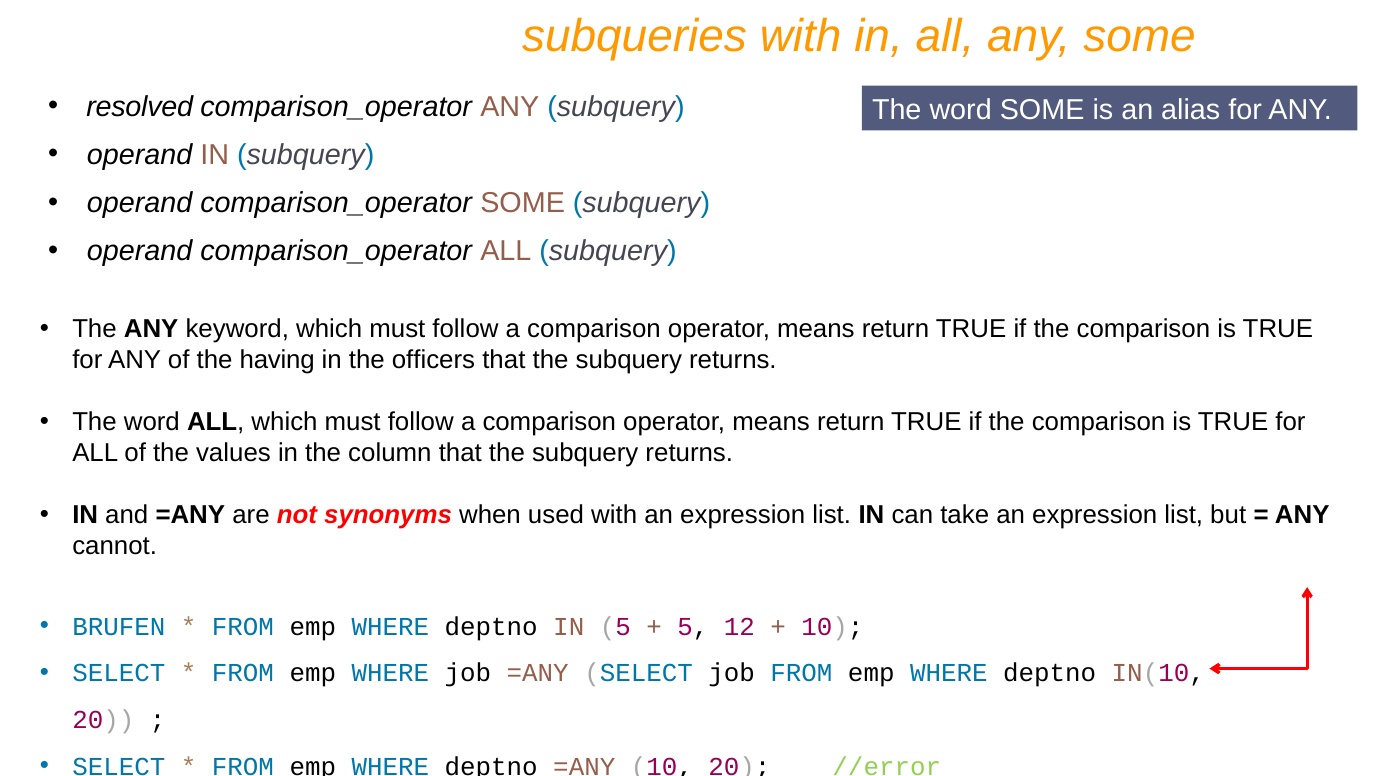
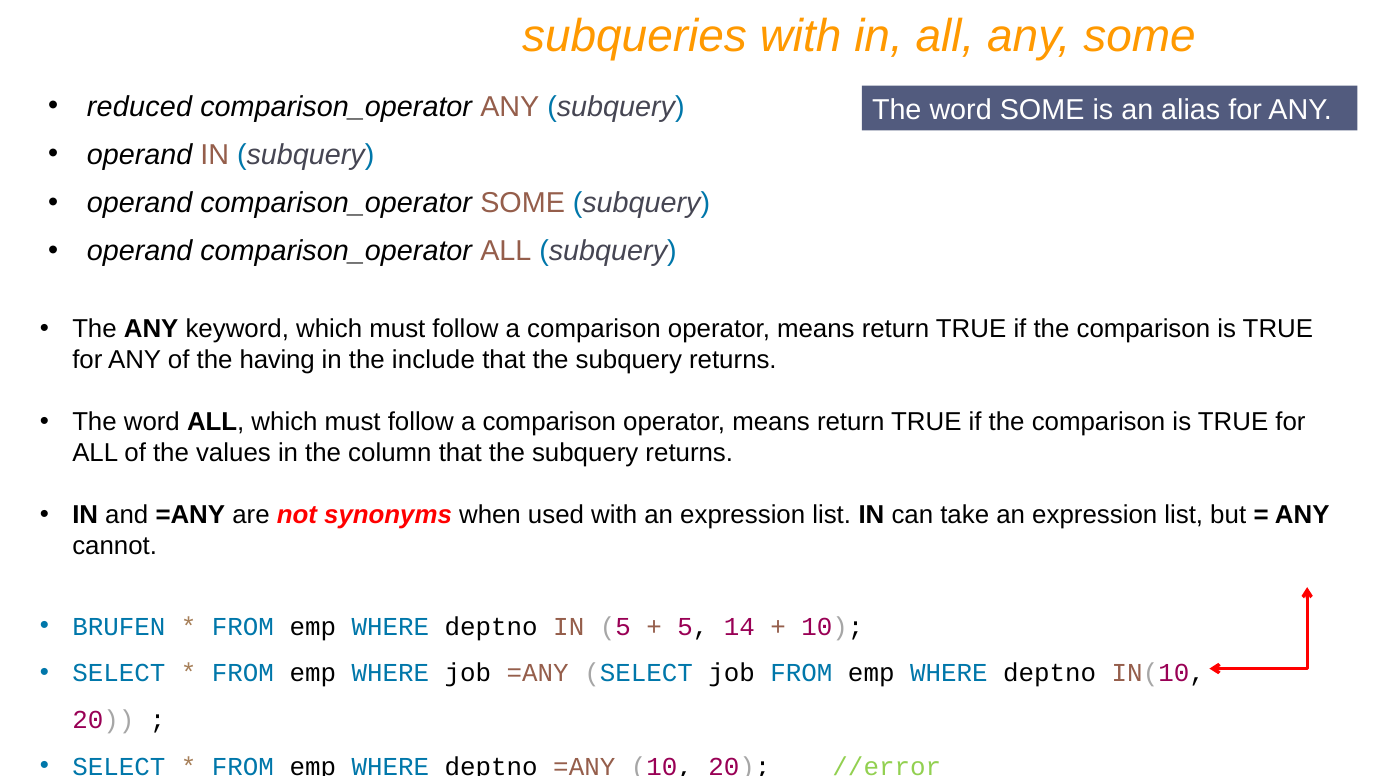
resolved: resolved -> reduced (139, 107)
officers: officers -> include (433, 360)
12: 12 -> 14 (739, 627)
